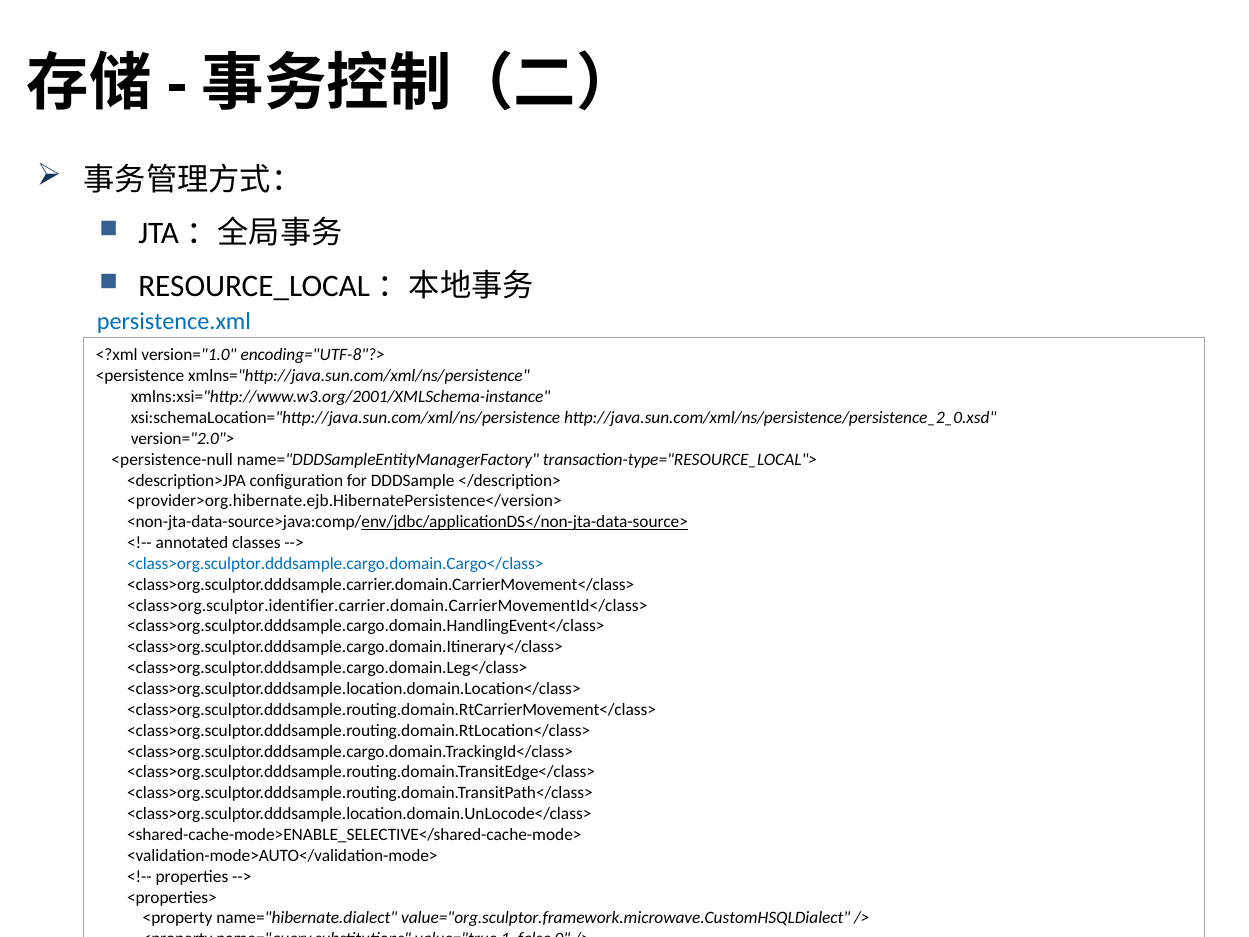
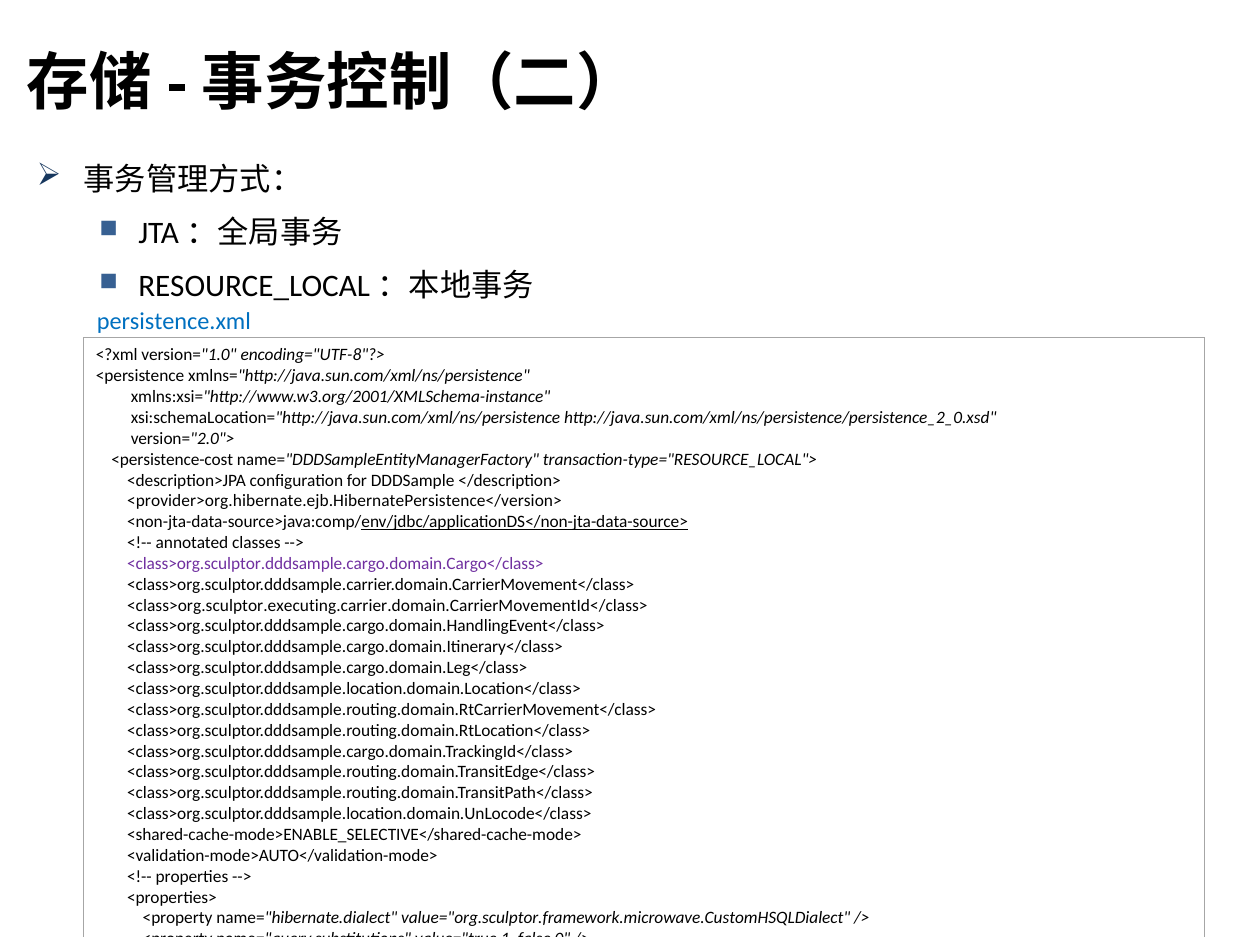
<persistence-null: <persistence-null -> <persistence-cost (172, 459)
<class>org.sculptor.dddsample.cargo.domain.Cargo</class> colour: blue -> purple (335, 564)
<class>org.sculptor.identifier.carrier.domain.CarrierMovementId</class>: <class>org.sculptor.identifier.carrier.domain.CarrierMovementId</class> -> <class>org.sculptor.executing.carrier.domain.CarrierMovementId</class> (387, 605)
